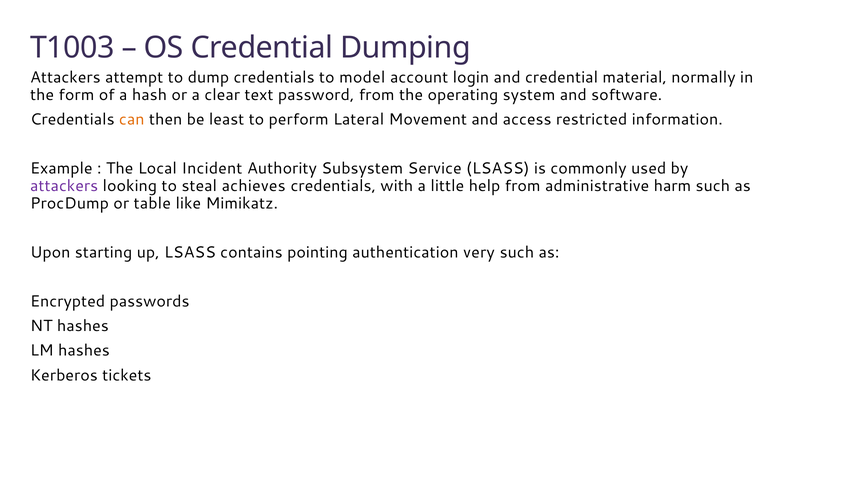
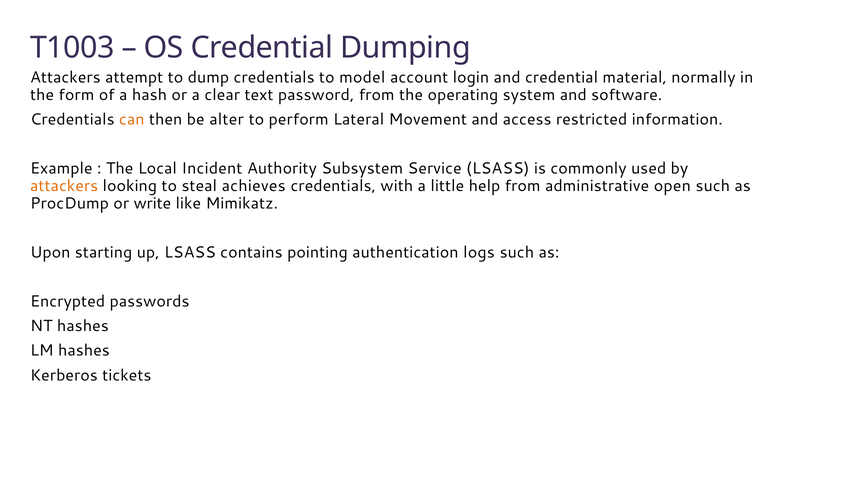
least: least -> alter (227, 120)
attackers colour: purple -> orange (64, 186)
harm: harm -> open (672, 186)
table: table -> write (152, 204)
very: very -> logs (479, 253)
